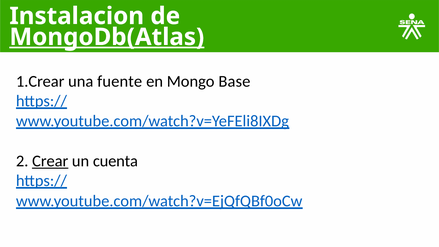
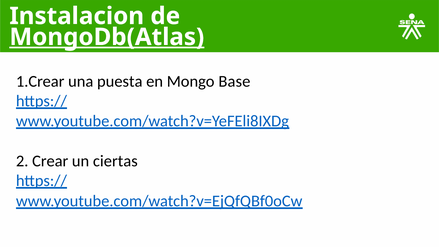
fuente: fuente -> puesta (120, 81)
Crear underline: present -> none (50, 161)
cuenta: cuenta -> ciertas (115, 161)
